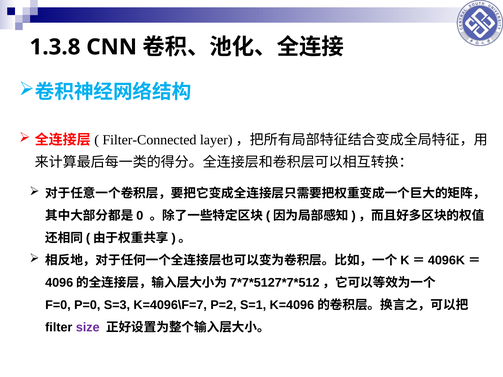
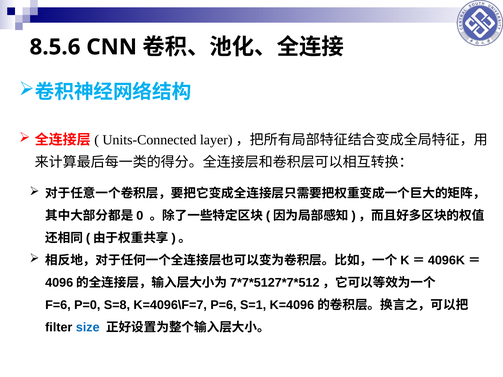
1.3.8: 1.3.8 -> 8.5.6 (55, 47)
Filter-Connected: Filter-Connected -> Units-Connected (149, 140)
F=0: F=0 -> F=6 (58, 305)
S=3: S=3 -> S=8 (117, 305)
P=2: P=2 -> P=6 (223, 305)
size colour: purple -> blue (88, 328)
